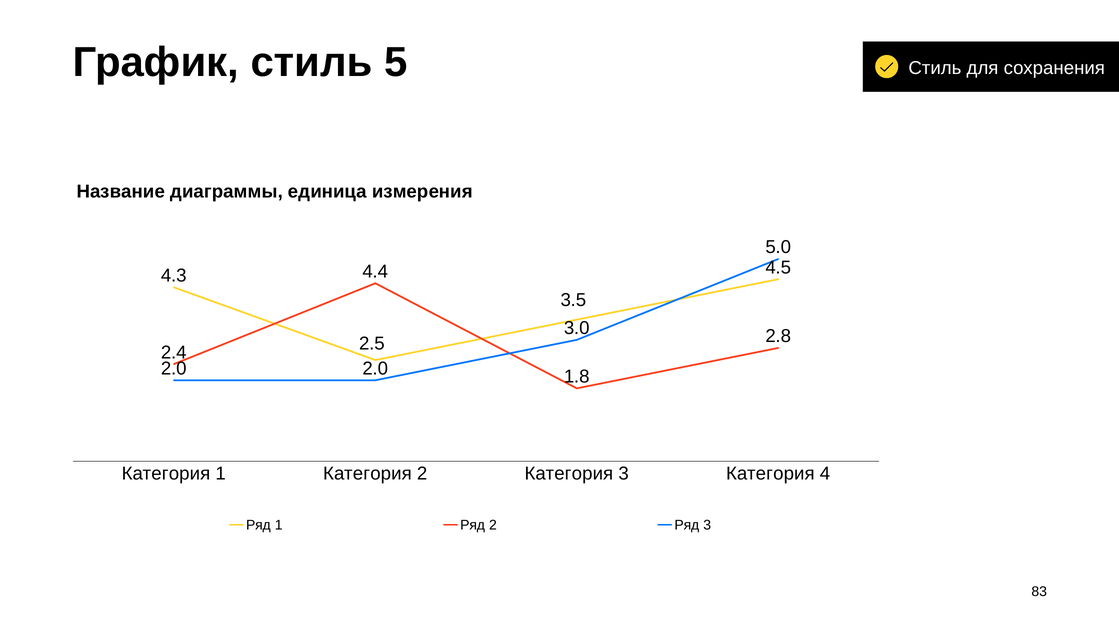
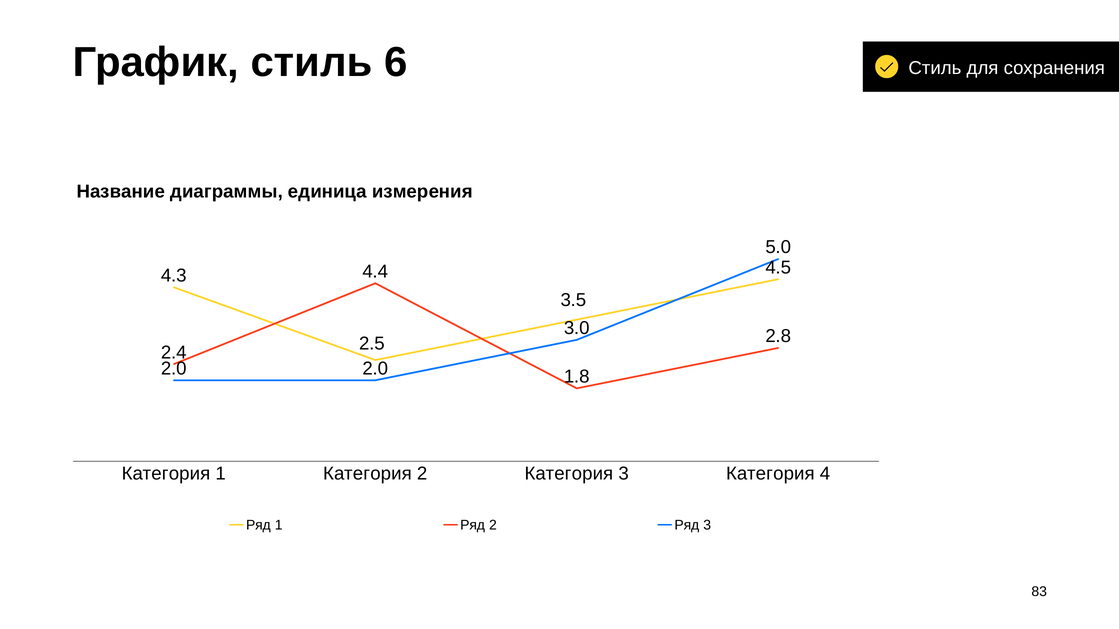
5: 5 -> 6 (396, 62)
